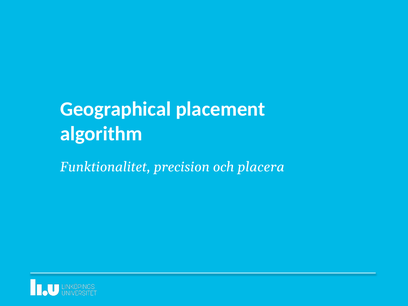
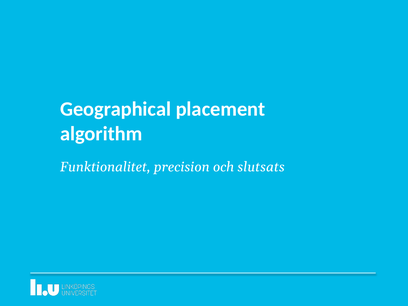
placera: placera -> slutsats (261, 167)
